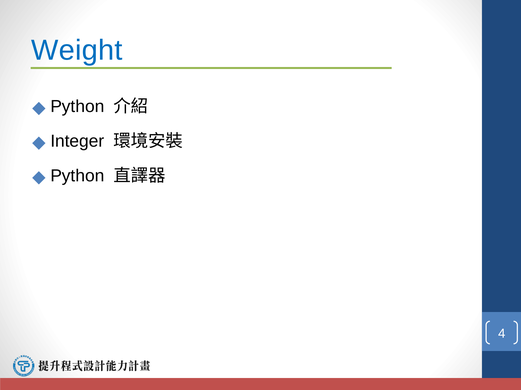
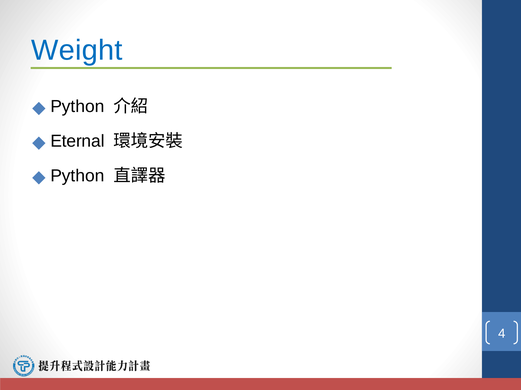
Integer: Integer -> Eternal (77, 141)
